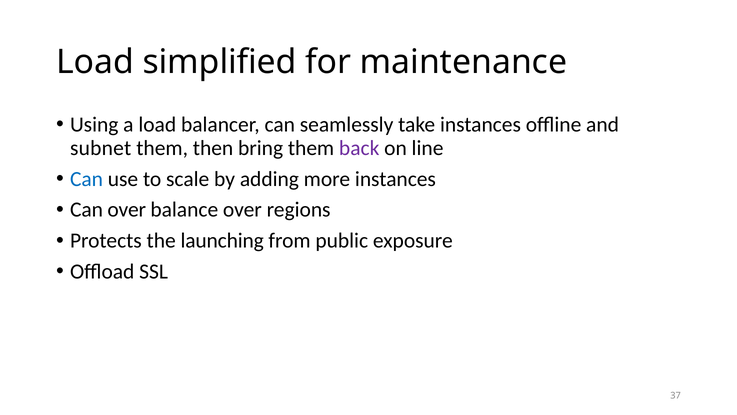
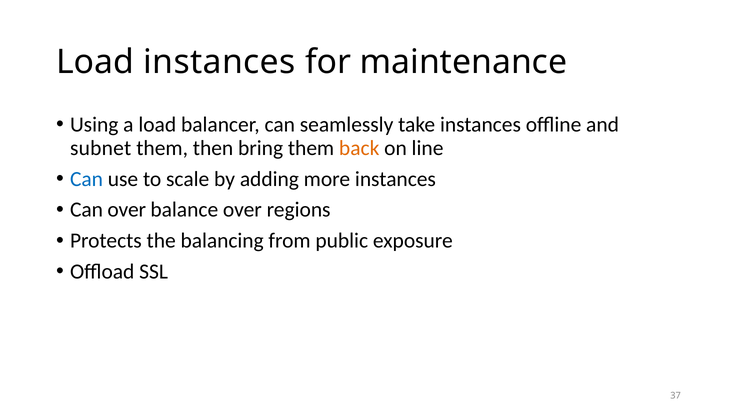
Load simplified: simplified -> instances (219, 62)
back colour: purple -> orange (359, 148)
launching: launching -> balancing (222, 241)
